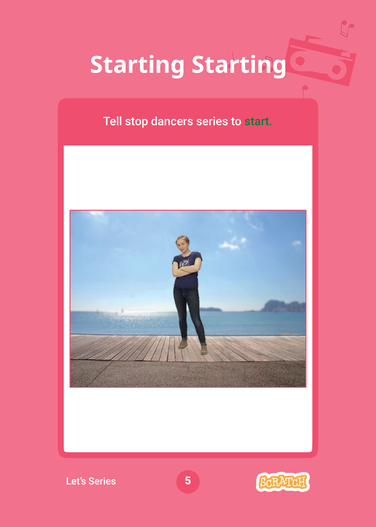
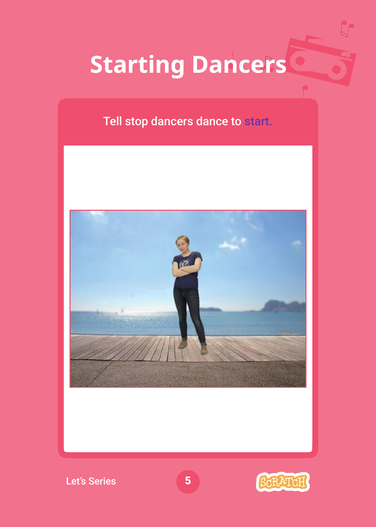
Starting Starting: Starting -> Dancers (239, 65)
dancers series: series -> dance (212, 121)
start colour: green -> purple (258, 121)
